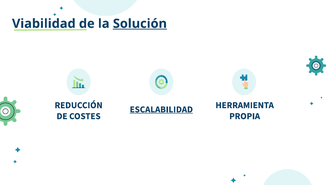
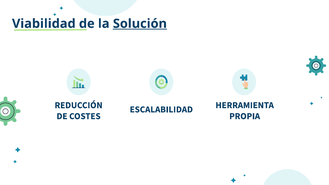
ESCALABILIDAD underline: present -> none (161, 109)
